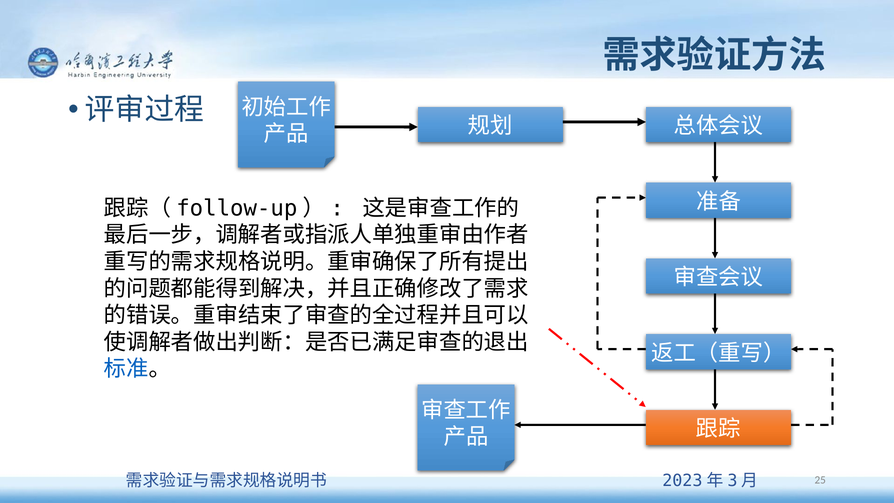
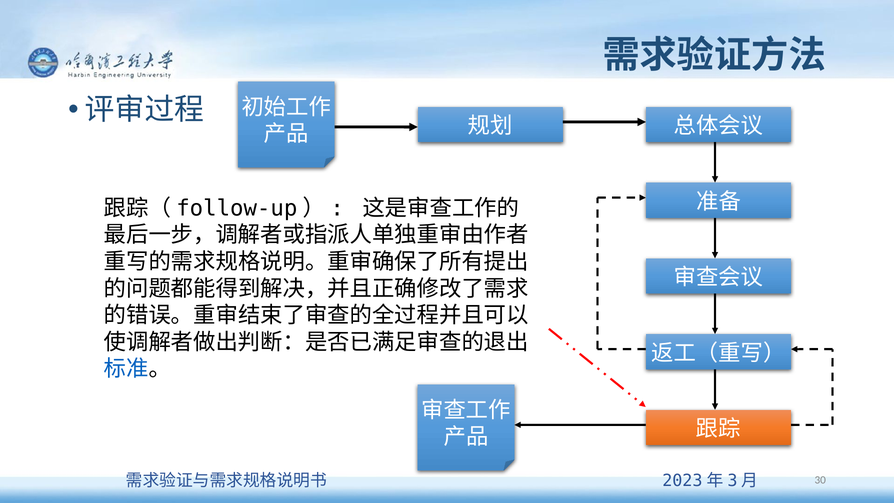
25: 25 -> 30 (820, 480)
